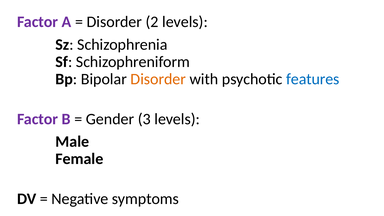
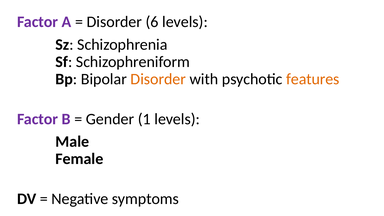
2: 2 -> 6 (152, 22)
features colour: blue -> orange (313, 79)
3: 3 -> 1 (144, 119)
